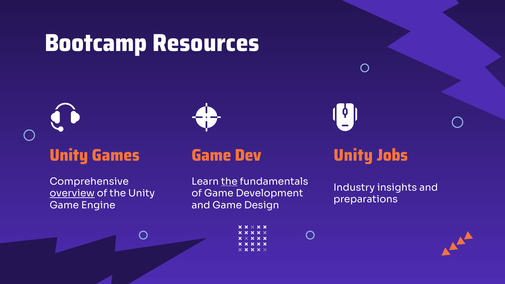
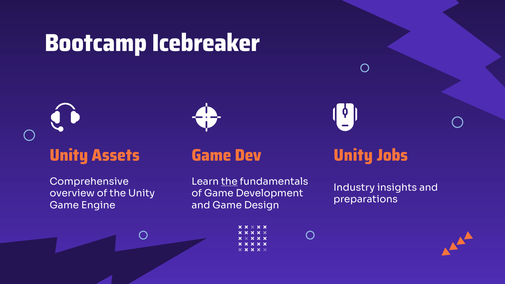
Resources: Resources -> Icebreaker (206, 43)
Games: Games -> Assets (116, 155)
overview underline: present -> none (72, 193)
